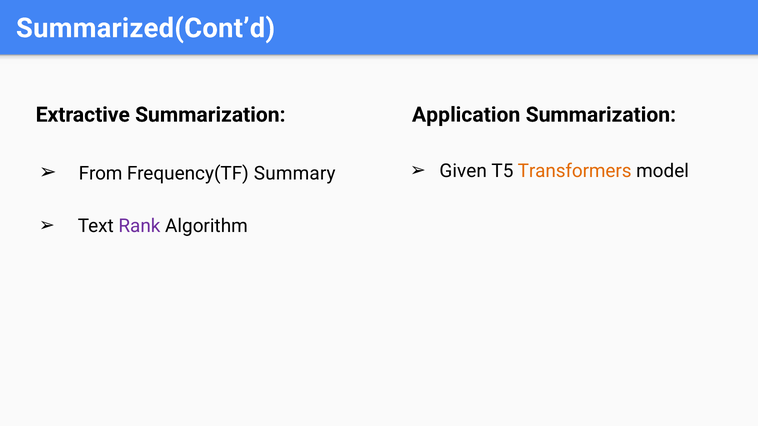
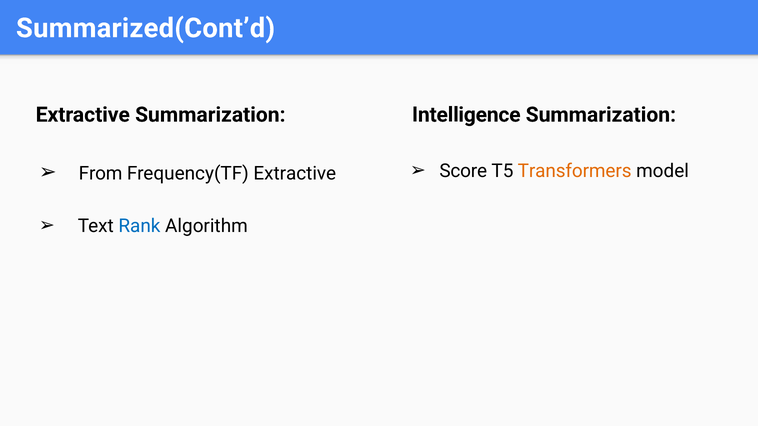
Application: Application -> Intelligence (466, 115)
Given: Given -> Score (463, 171)
Frequency(TF Summary: Summary -> Extractive (295, 174)
Rank colour: purple -> blue (139, 226)
